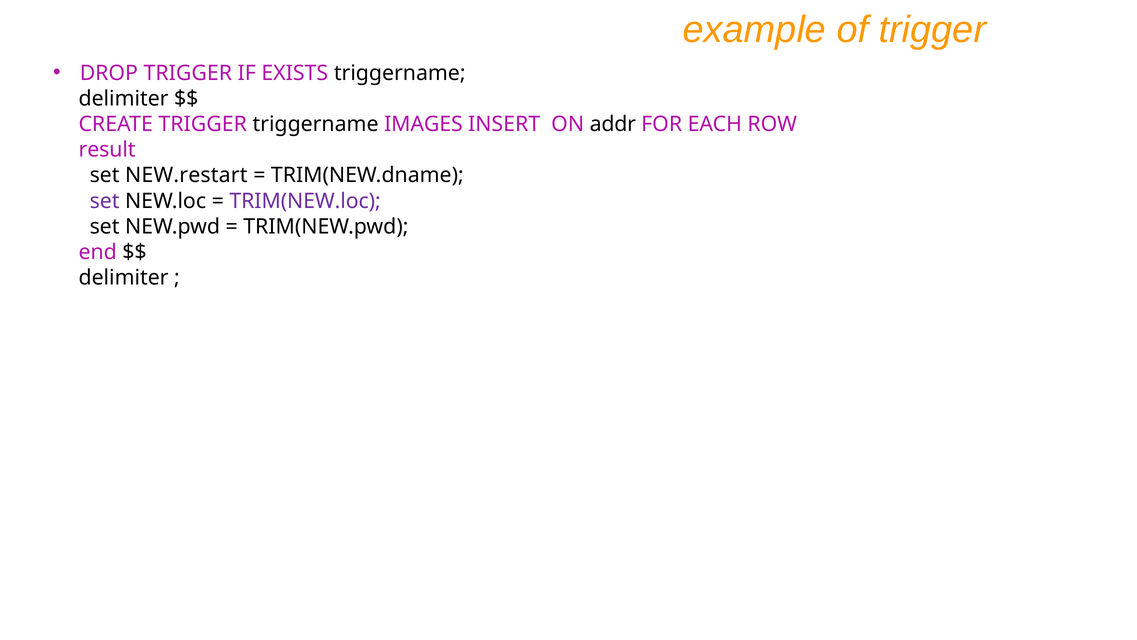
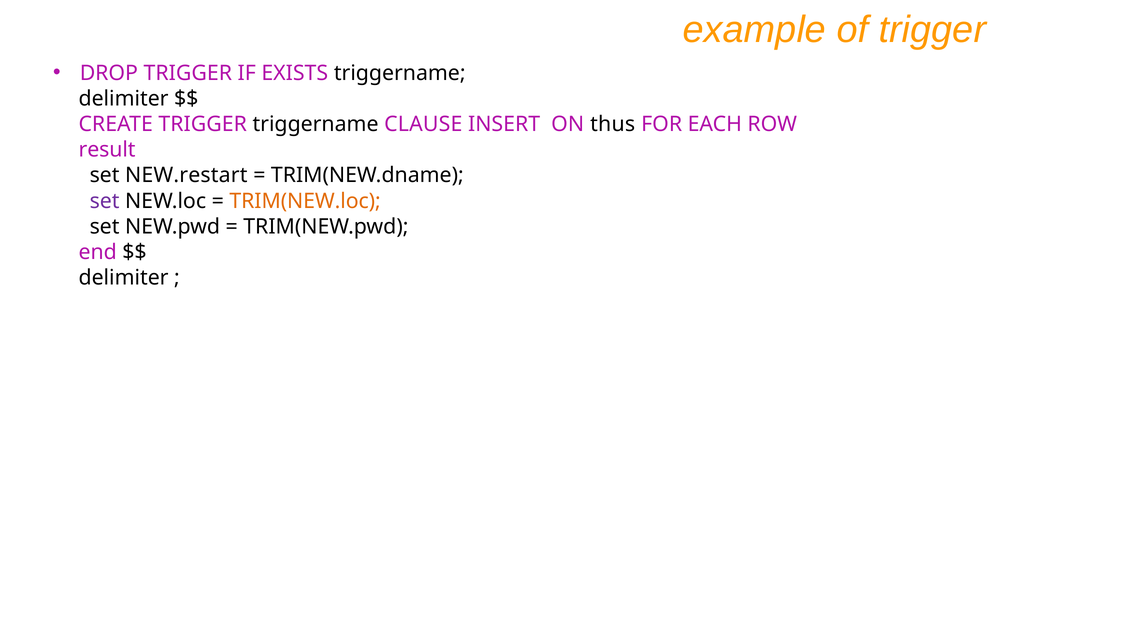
IMAGES: IMAGES -> CLAUSE (423, 124)
addr: addr -> thus (613, 124)
TRIM(NEW.loc colour: purple -> orange (305, 201)
